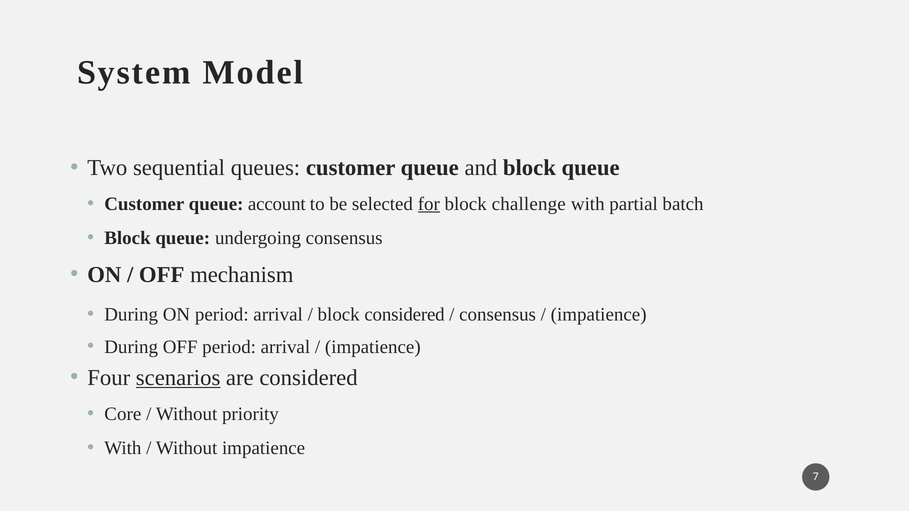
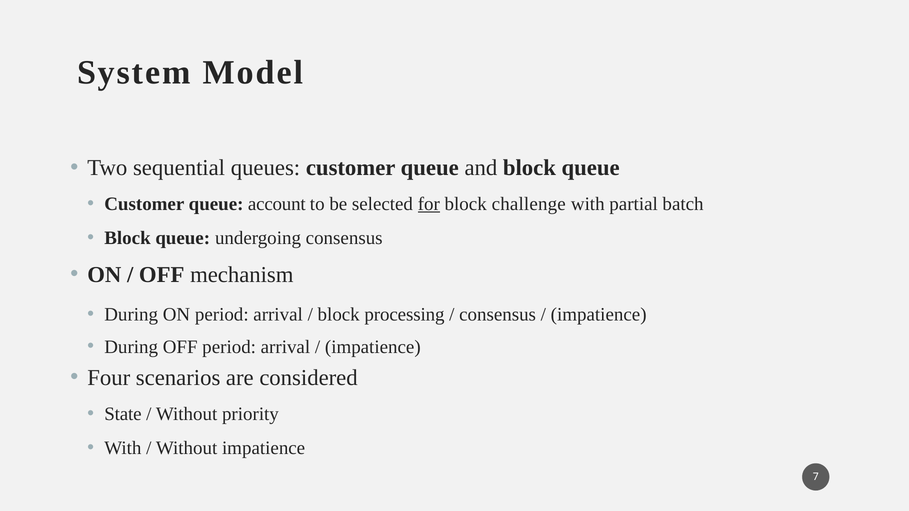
block considered: considered -> processing (405, 315)
scenarios underline: present -> none (178, 378)
Core: Core -> State (123, 414)
